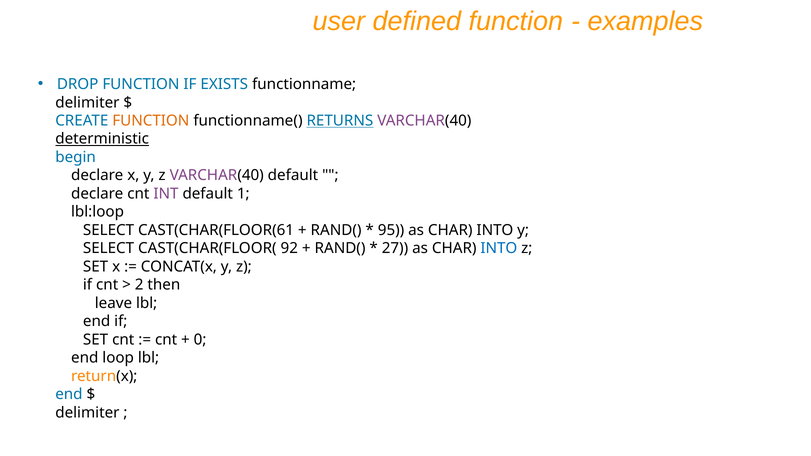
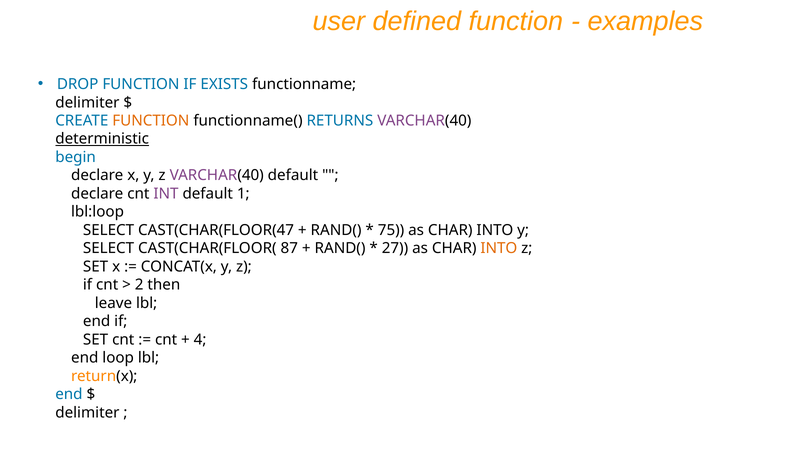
RETURNS underline: present -> none (340, 121)
CAST(CHAR(FLOOR(61: CAST(CHAR(FLOOR(61 -> CAST(CHAR(FLOOR(47 (216, 230)
95: 95 -> 75 (391, 230)
92: 92 -> 87 (289, 249)
INTO colour: blue -> orange (499, 249)
0: 0 -> 4 (200, 340)
